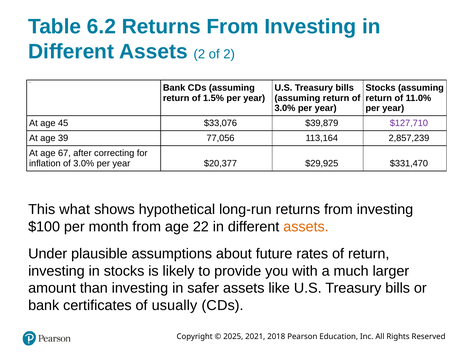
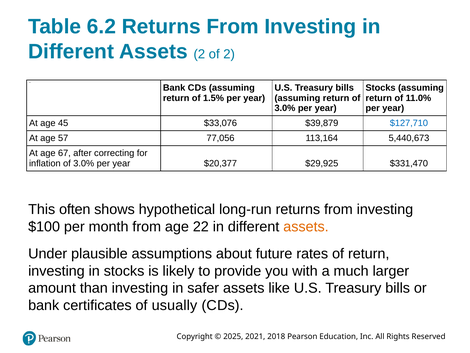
$127,710 colour: purple -> blue (409, 123)
39: 39 -> 57 (63, 138)
2,857,239: 2,857,239 -> 5,440,673 (409, 138)
what: what -> often (75, 209)
